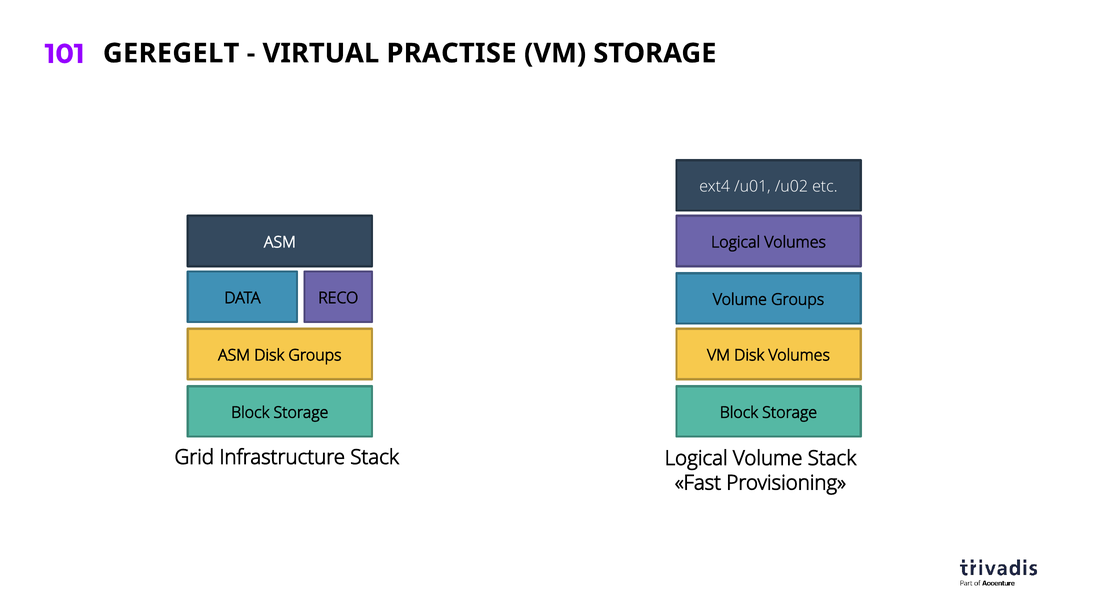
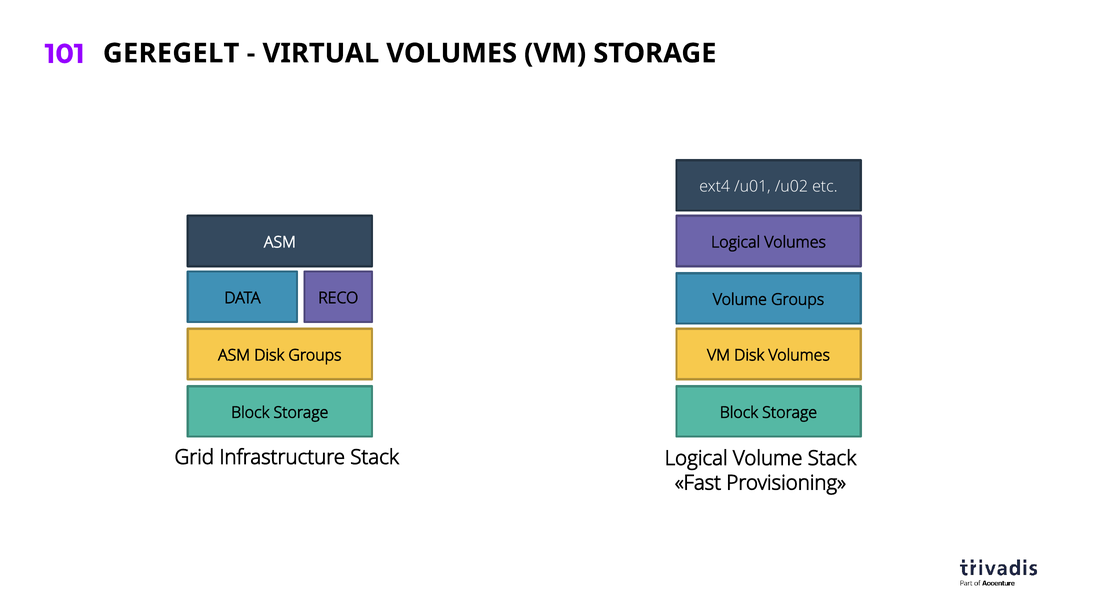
VIRTUAL PRACTISE: PRACTISE -> VOLUMES (452, 53)
